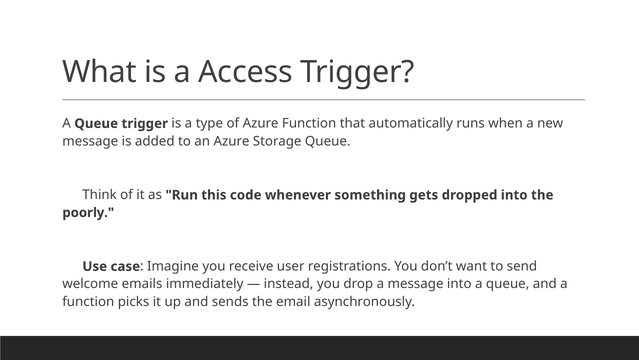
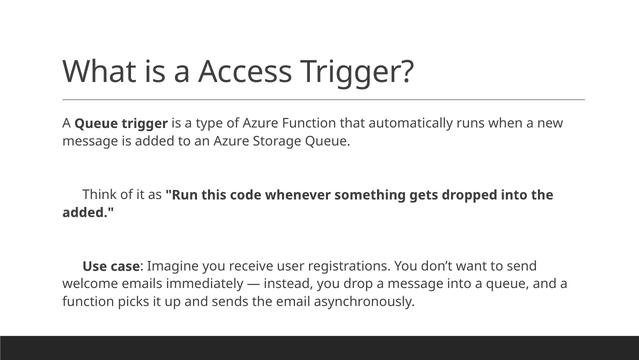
poorly: poorly -> added (88, 212)
